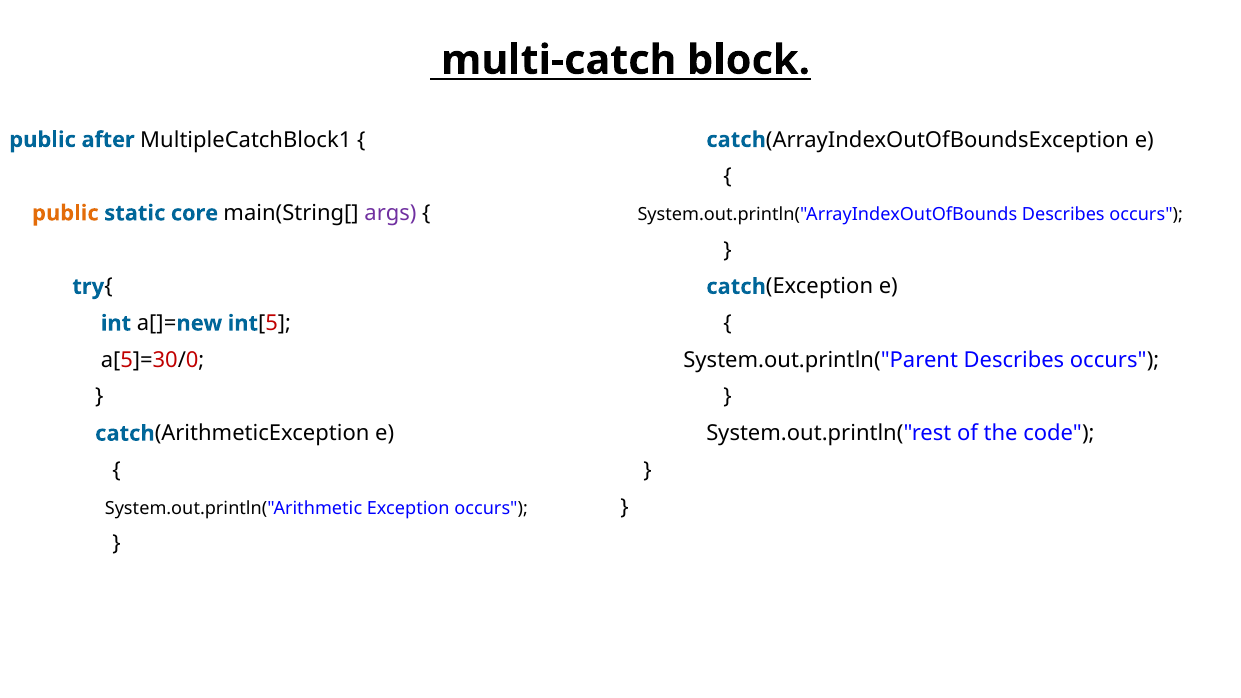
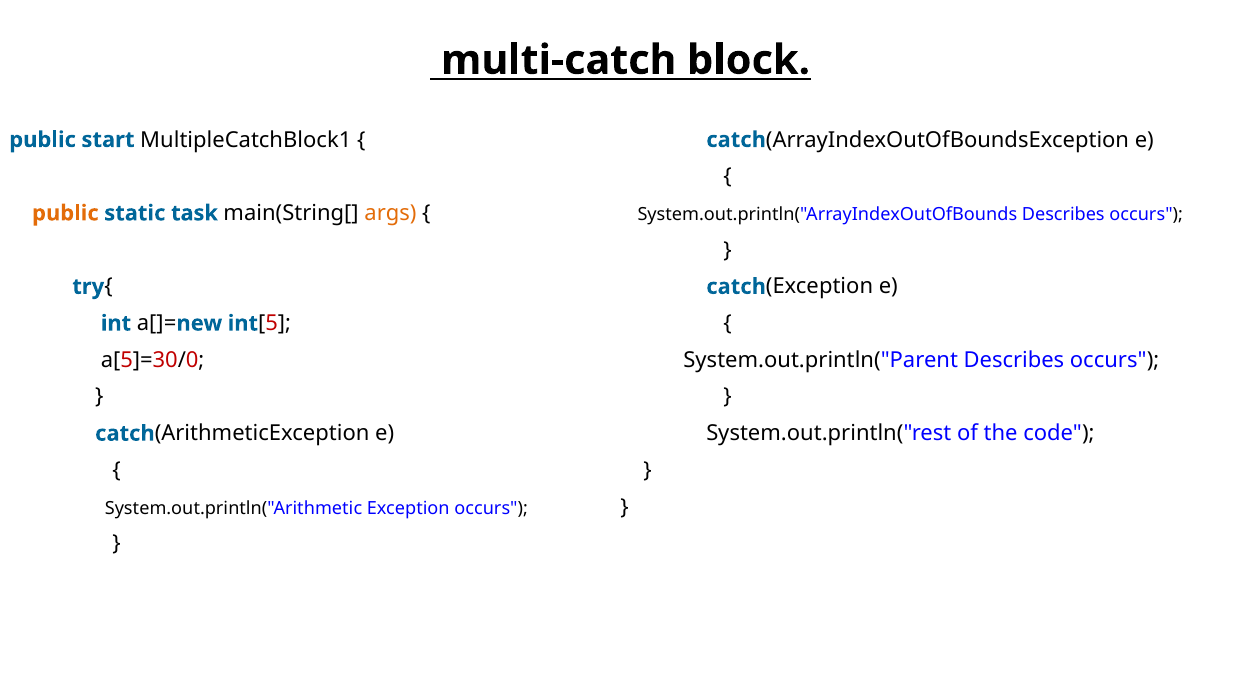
after: after -> start (108, 140)
core: core -> task (194, 213)
args colour: purple -> orange (390, 213)
